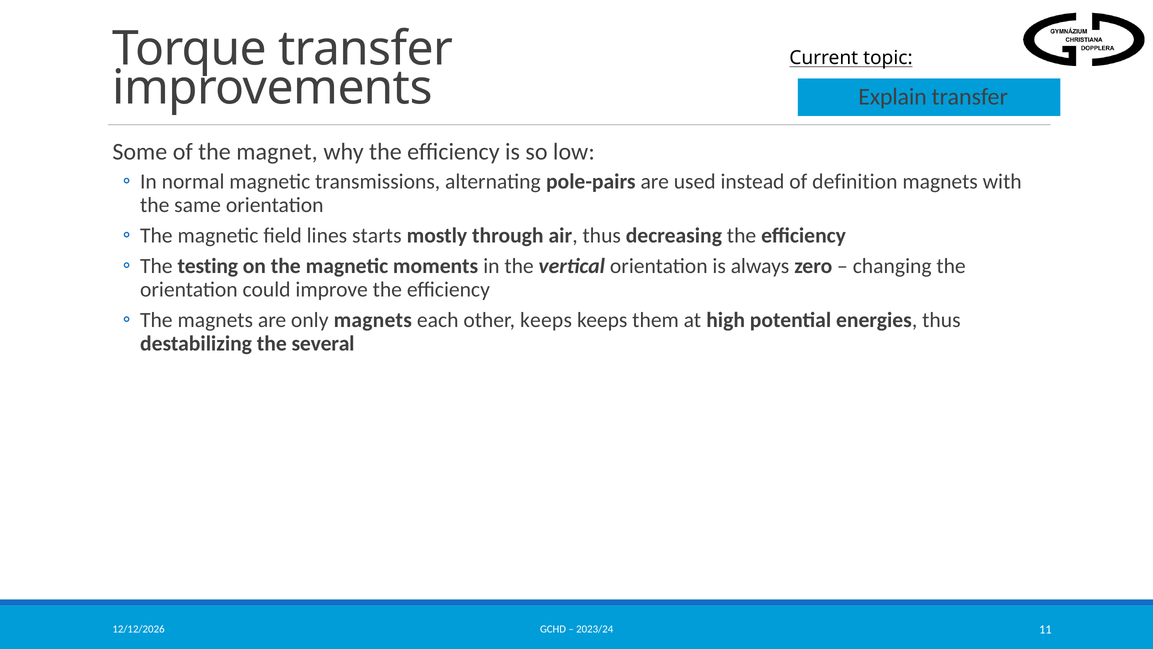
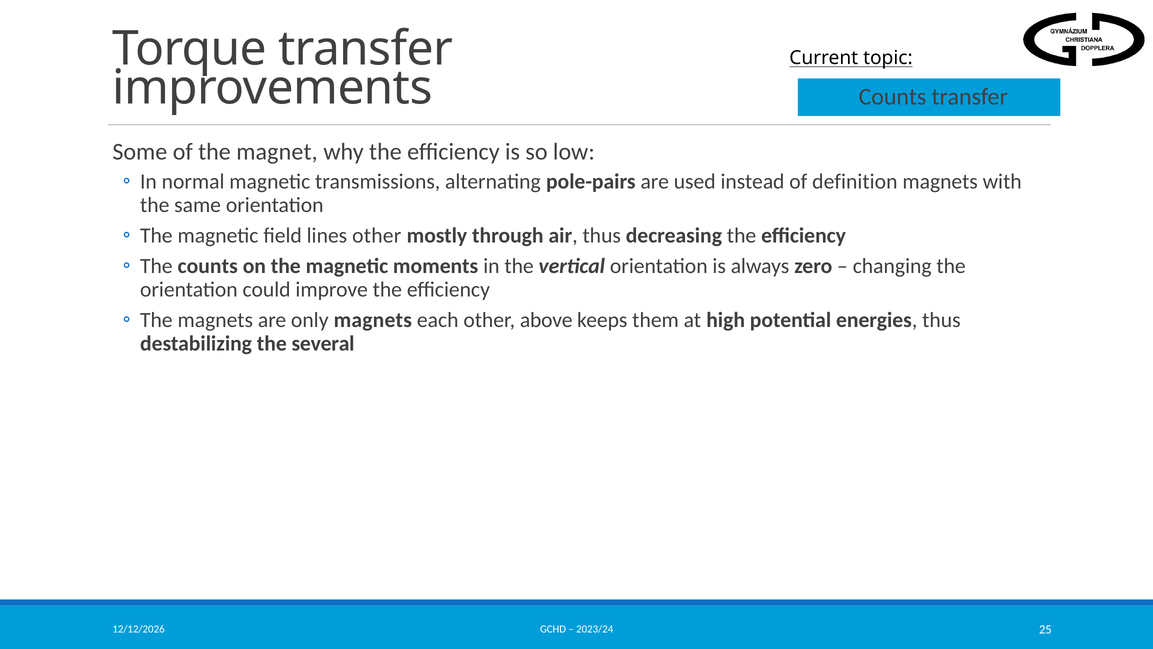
improvements Explain: Explain -> Counts (892, 97)
lines starts: starts -> other (377, 235)
The testing: testing -> counts (208, 266)
other keeps: keeps -> above (546, 320)
11: 11 -> 25 (1045, 629)
